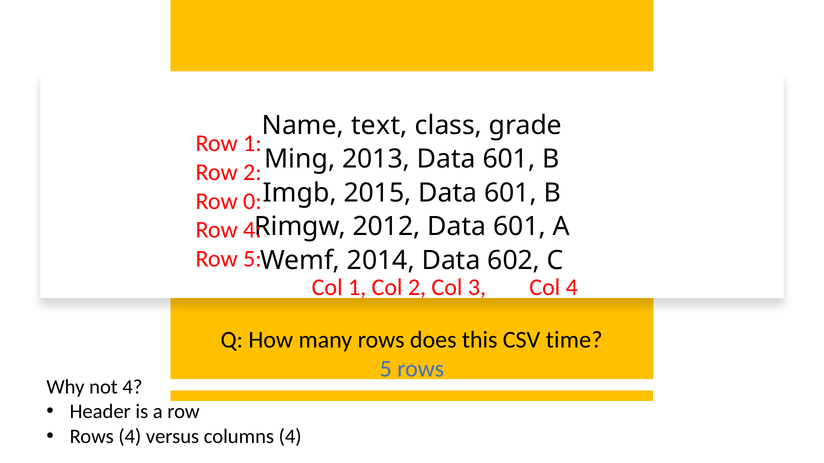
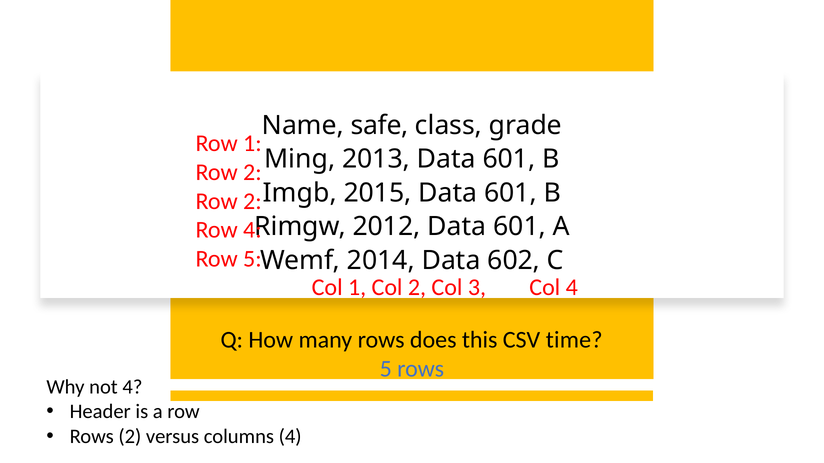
text: text -> safe (380, 125)
0: 0 -> 2 (252, 201)
Rows 4: 4 -> 2 (130, 437)
